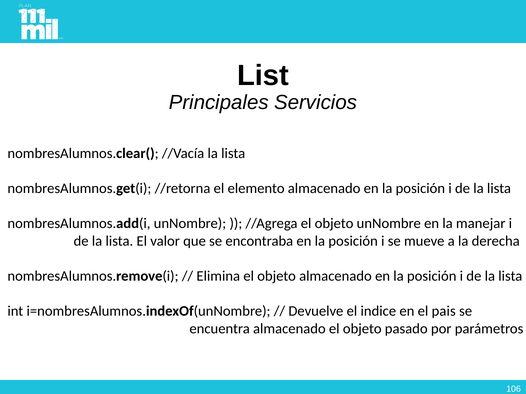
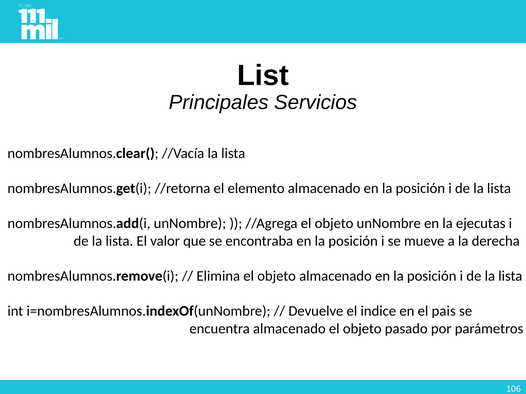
manejar: manejar -> ejecutas (481, 224)
